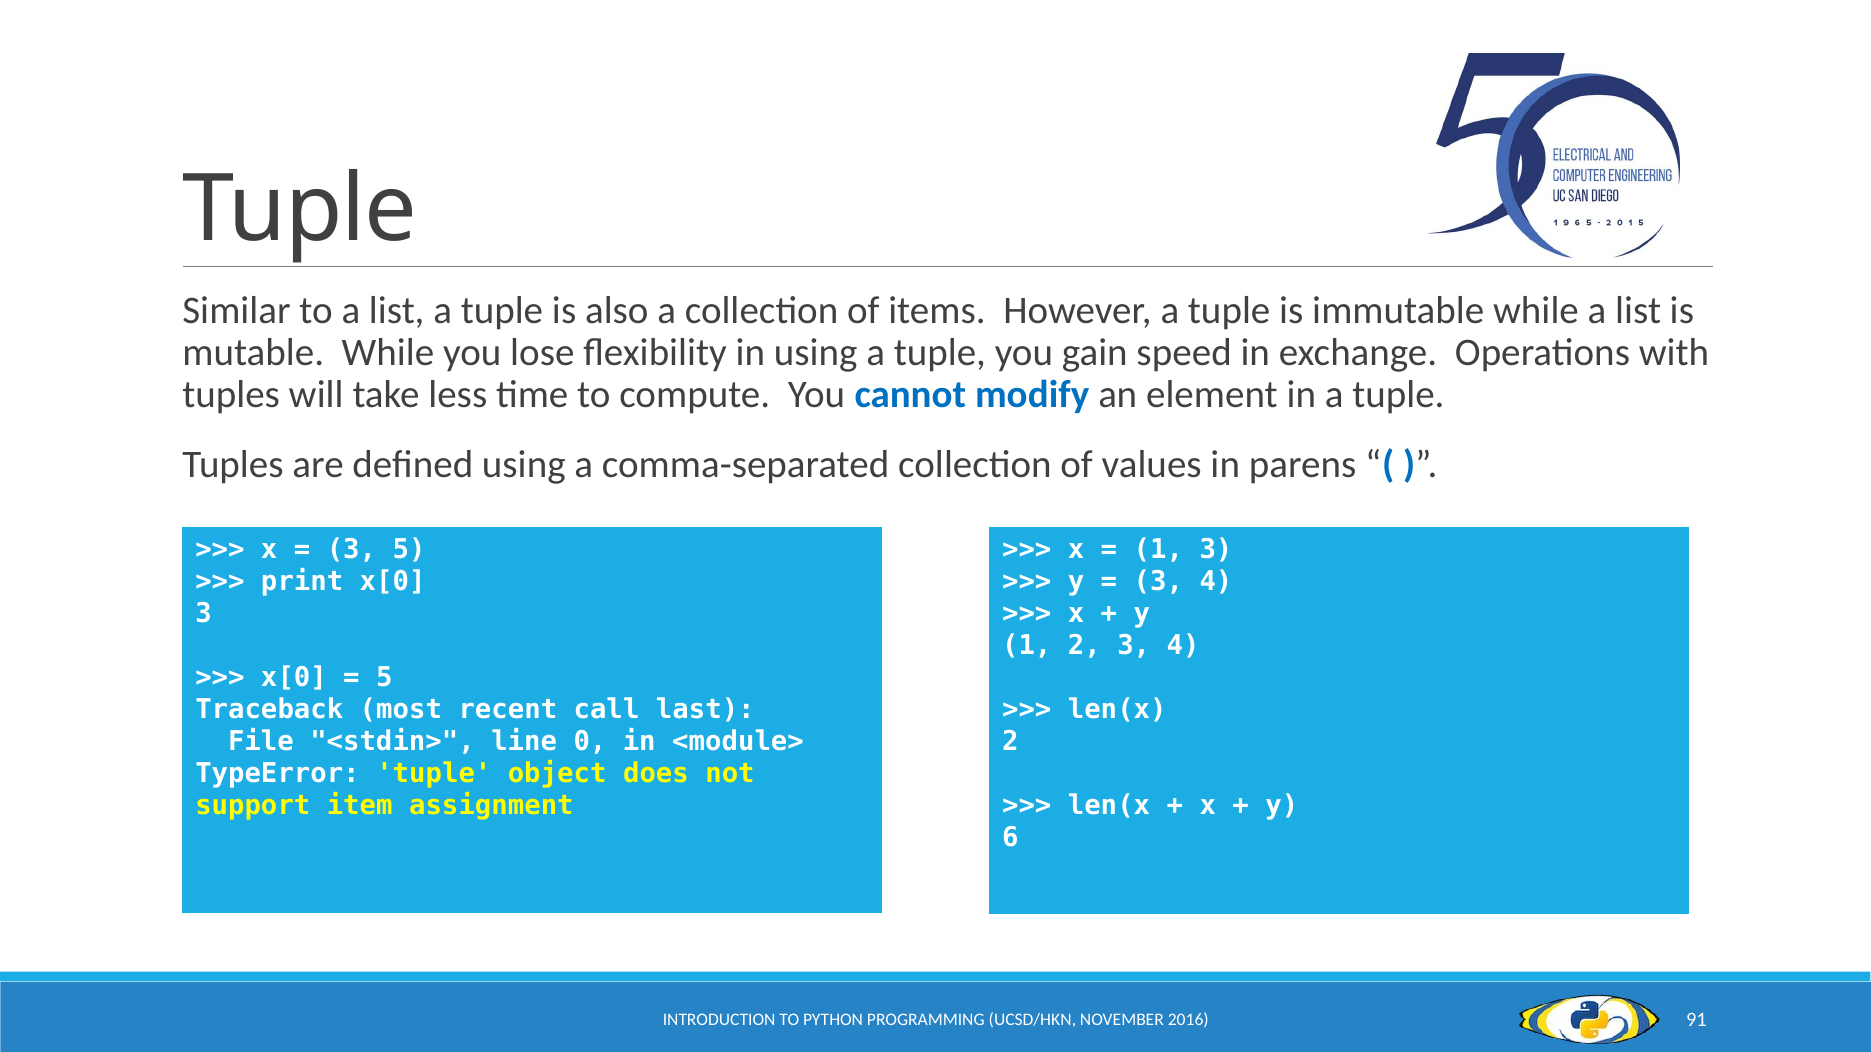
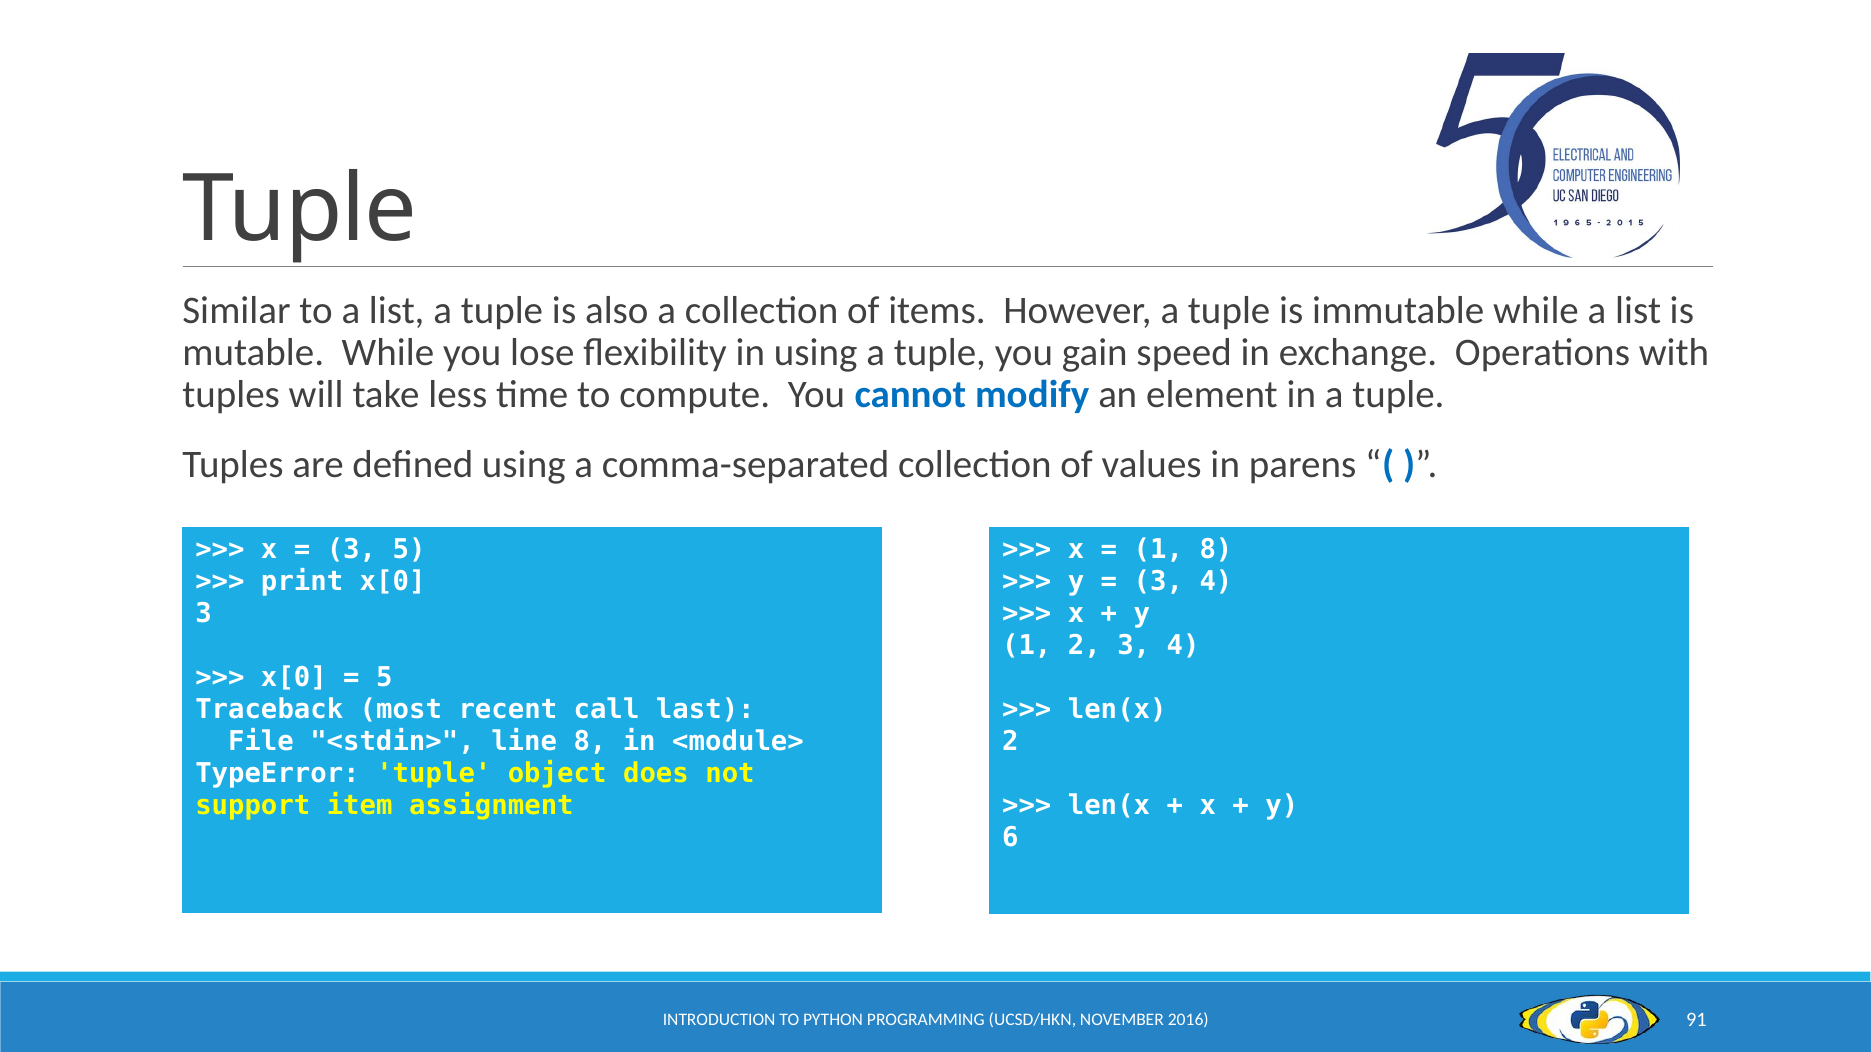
1 3: 3 -> 8 (1216, 550)
line 0: 0 -> 8 (590, 742)
